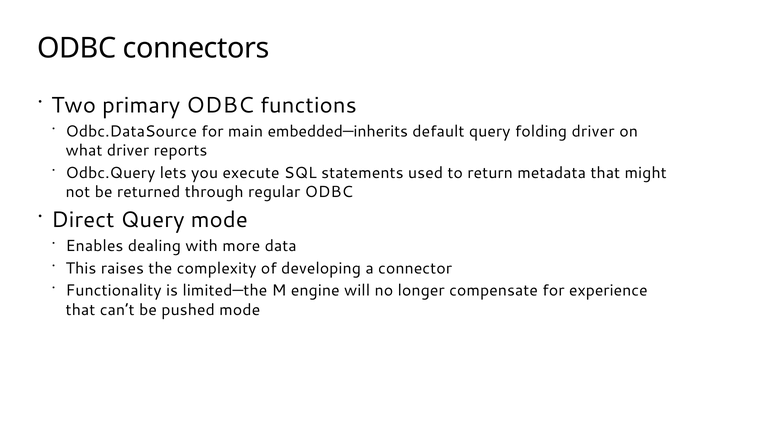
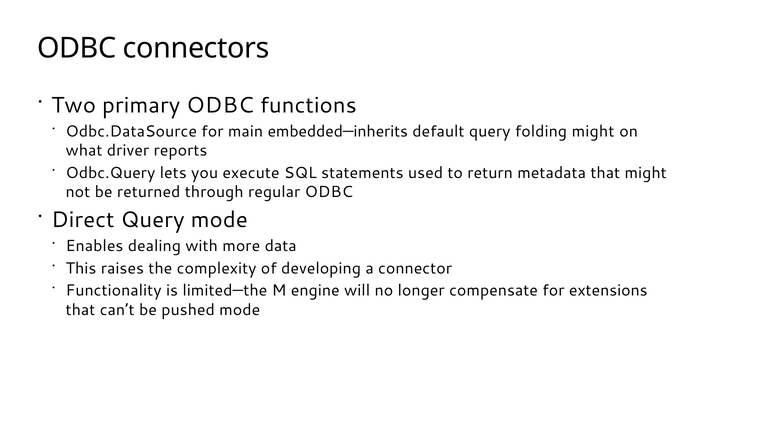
folding driver: driver -> might (593, 131)
experience: experience -> extensions (608, 291)
